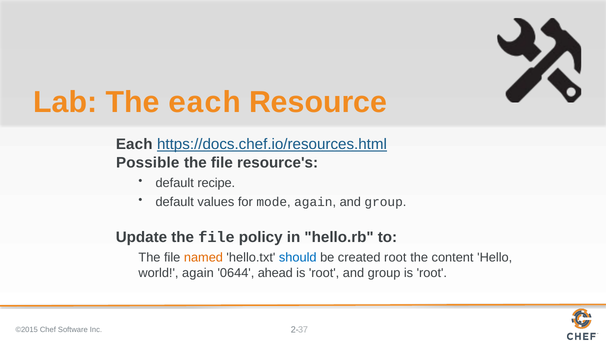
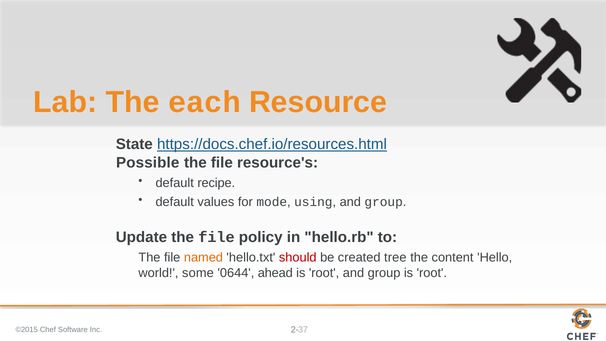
Each: Each -> State (134, 144)
again: again -> using (313, 202)
should colour: blue -> red (298, 257)
created root: root -> tree (395, 257)
world again: again -> some (198, 273)
